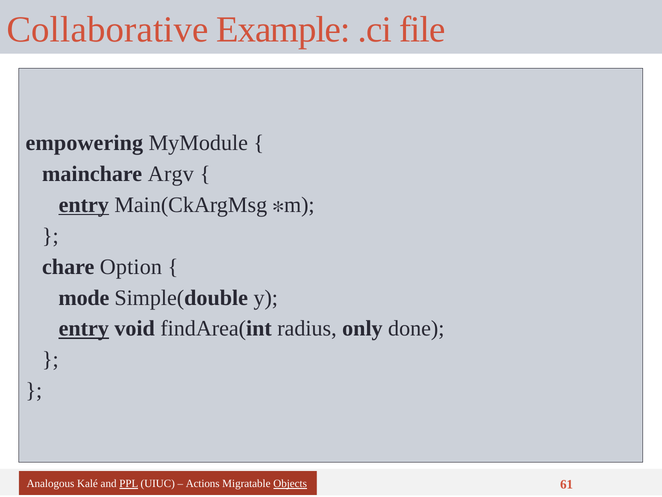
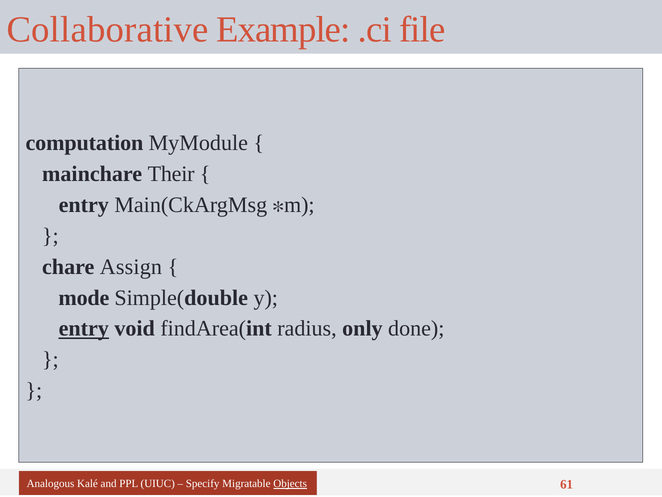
empowering: empowering -> computation (84, 143)
Argv: Argv -> Their (171, 174)
entry underline: present -> none (84, 205)
Option: Option -> Assign (131, 267)
PPL underline: present -> none (129, 483)
Actions: Actions -> Specify (203, 483)
